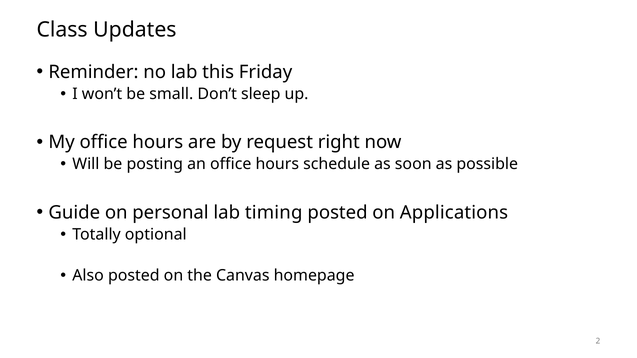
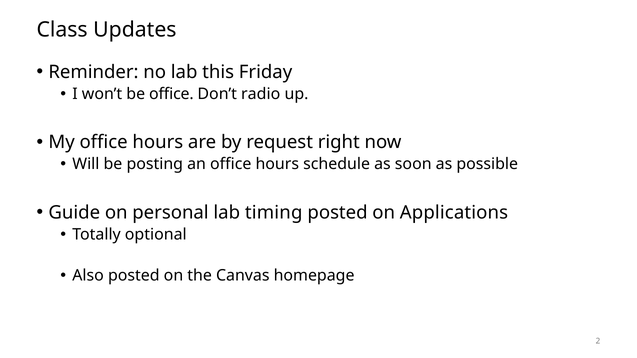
be small: small -> office (171, 94)
sleep: sleep -> radio (261, 94)
